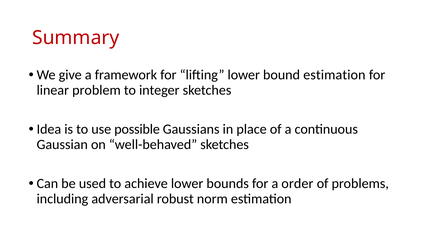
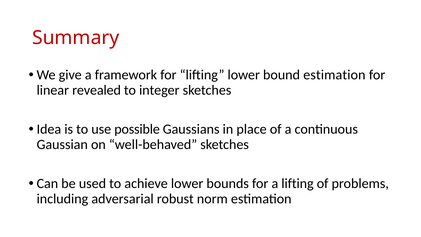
problem: problem -> revealed (97, 90)
a order: order -> lifting (298, 184)
